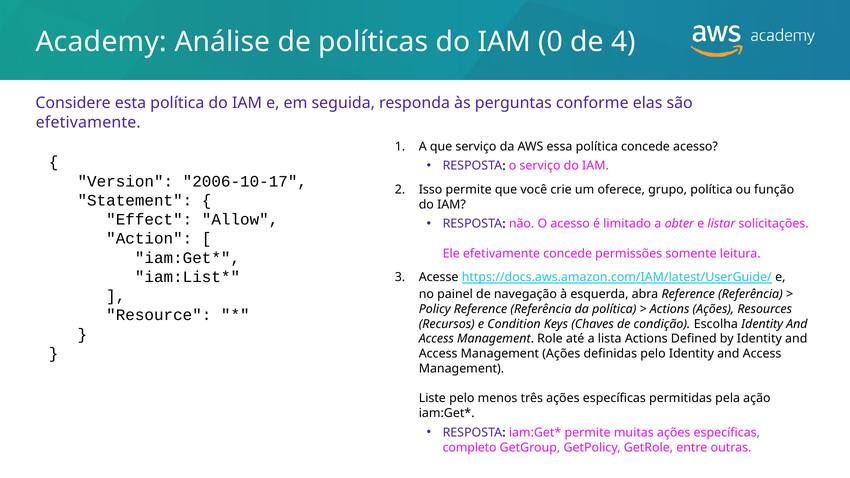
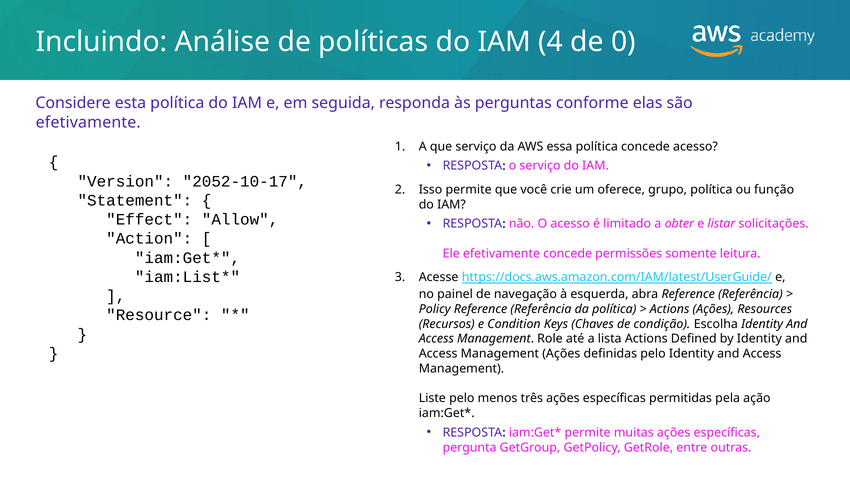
Academy: Academy -> Incluindo (101, 42)
0: 0 -> 4 (551, 42)
4: 4 -> 0 (624, 42)
2006-10-17: 2006-10-17 -> 2052-10-17 (245, 181)
completo: completo -> pergunta (470, 448)
